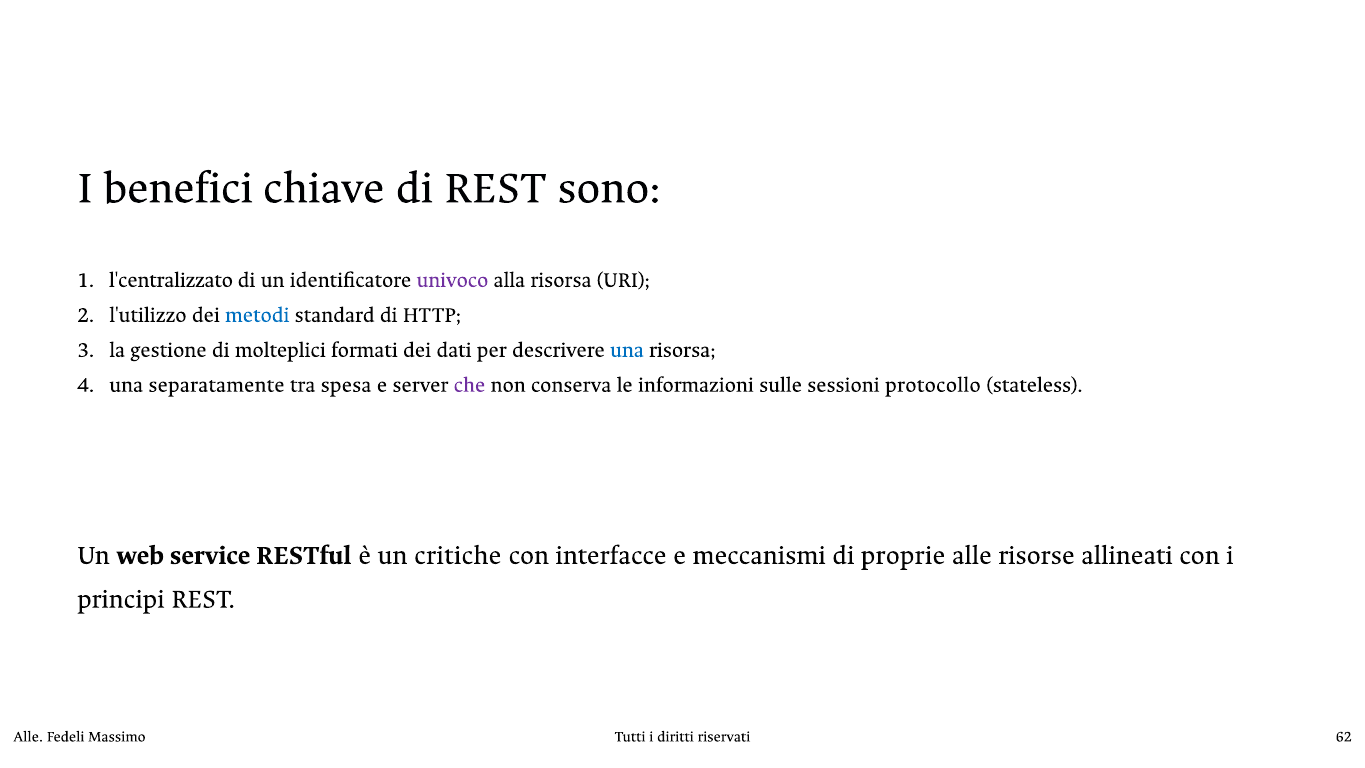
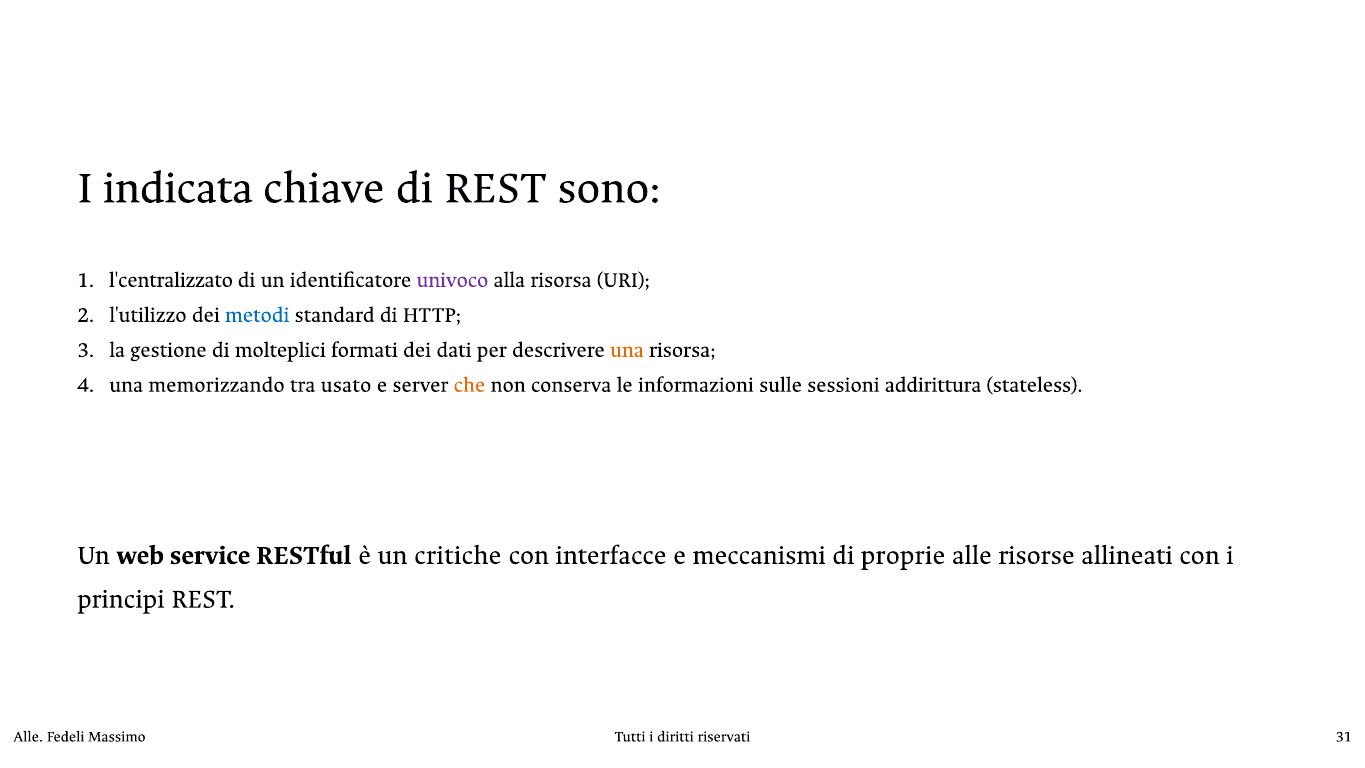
benefici: benefici -> indicata (178, 187)
una colour: blue -> orange (627, 349)
separatamente: separatamente -> memorizzando (217, 384)
spesa: spesa -> usato (346, 384)
che colour: purple -> orange (469, 384)
protocollo: protocollo -> addirittura (933, 384)
62: 62 -> 31 (1344, 736)
